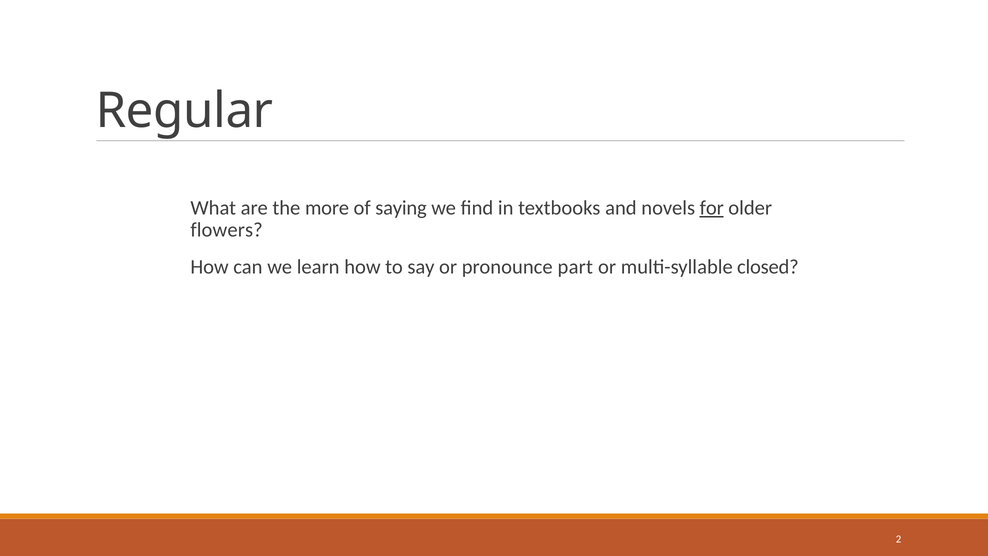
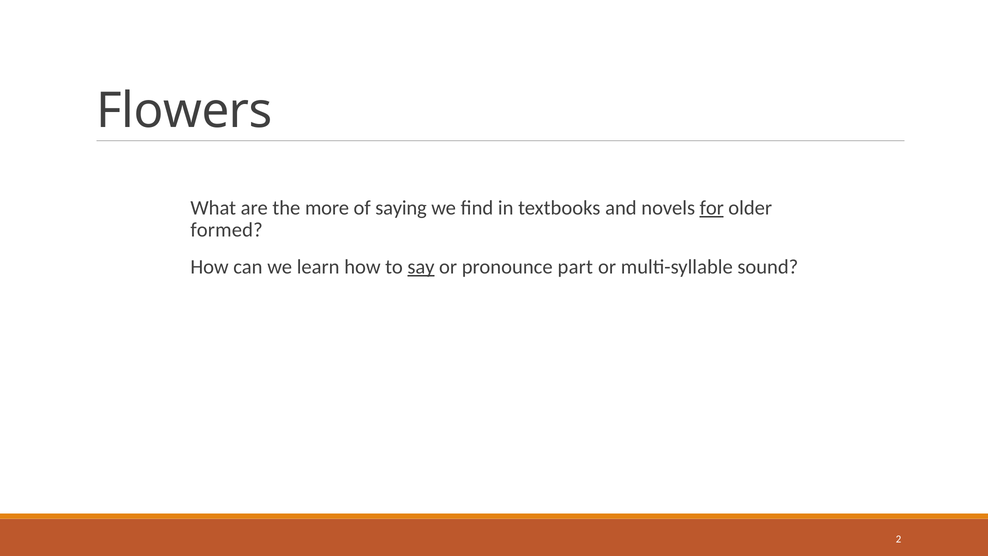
Regular: Regular -> Flowers (184, 111)
flowers: flowers -> formed (227, 230)
say underline: none -> present (421, 267)
closed: closed -> sound (768, 267)
